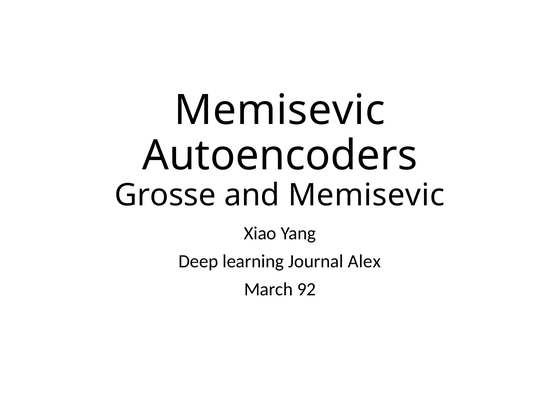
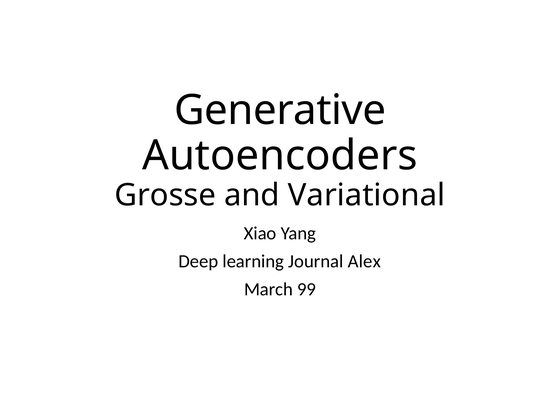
Memisevic: Memisevic -> Generative (280, 110)
and Memisevic: Memisevic -> Variational (367, 195)
92: 92 -> 99 (306, 289)
